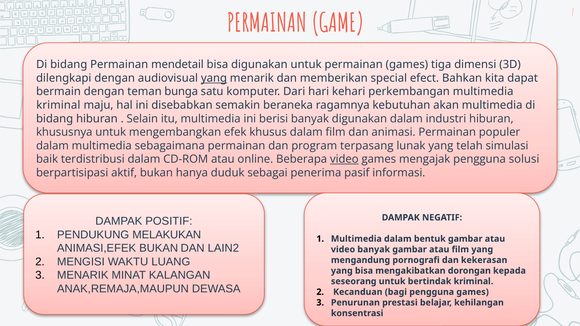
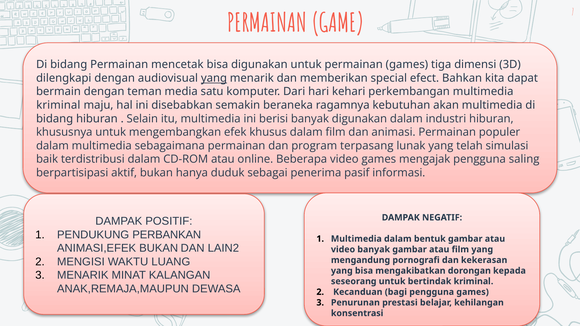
mendetail: mendetail -> mencetak (177, 65)
bunga: bunga -> media (181, 92)
video underline: present -> none (344, 159)
solusi: solusi -> saling (524, 159)
MELAKUKAN: MELAKUKAN -> PERBANKAN (167, 235)
